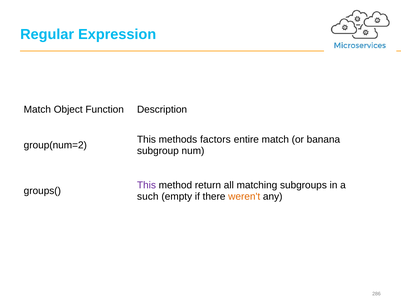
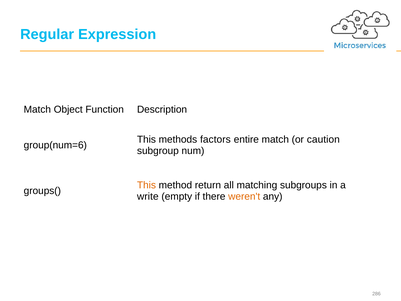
banana: banana -> caution (323, 140)
group(num=2: group(num=2 -> group(num=6 (55, 145)
This colour: purple -> orange (146, 185)
such: such -> write (148, 196)
